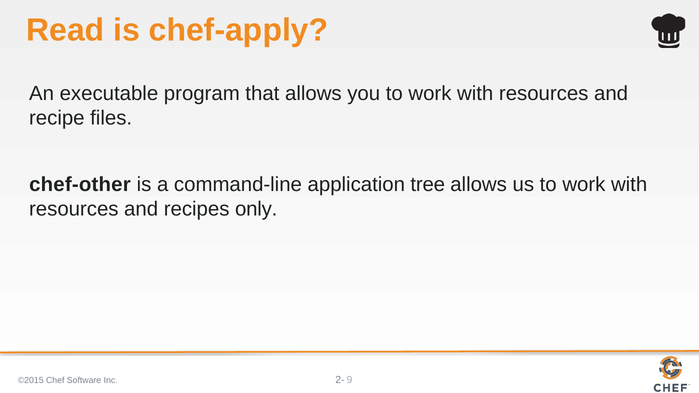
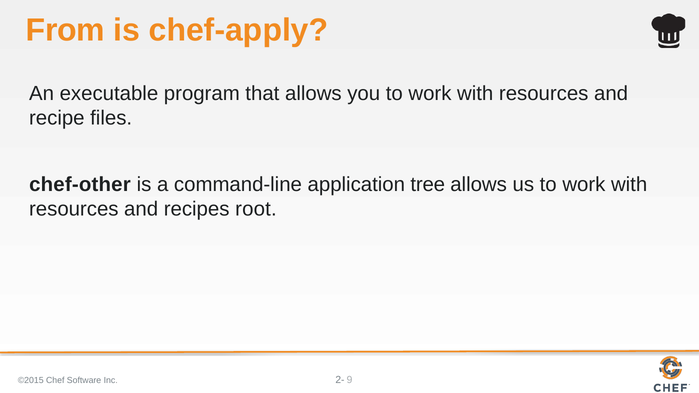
Read: Read -> From (65, 30)
only: only -> root (256, 209)
